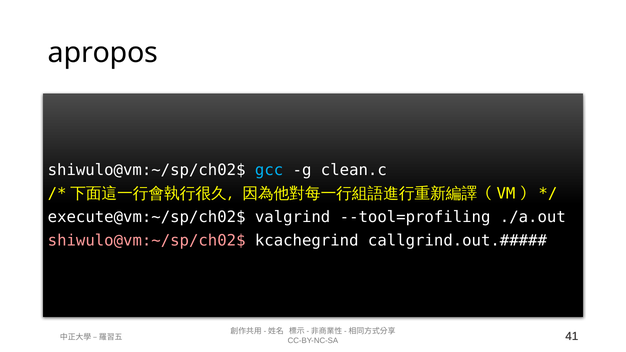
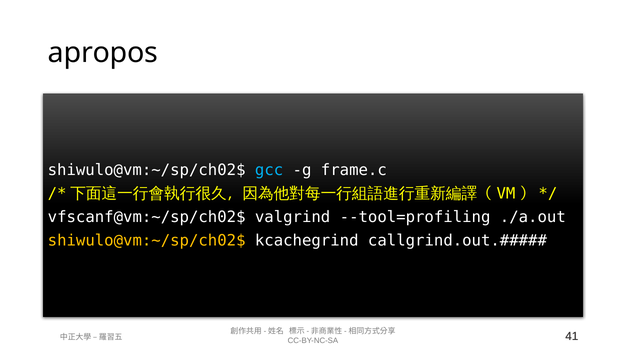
clean.c: clean.c -> frame.c (354, 170)
execute@vm:~/sp/ch02$: execute@vm:~/sp/ch02$ -> vfscanf@vm:~/sp/ch02$ (147, 217)
shiwulo@vm:~/sp/ch02$ colour: pink -> yellow (147, 240)
